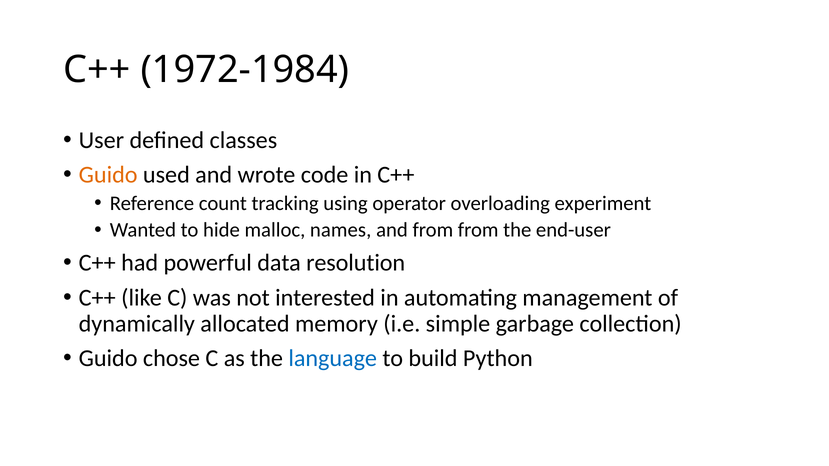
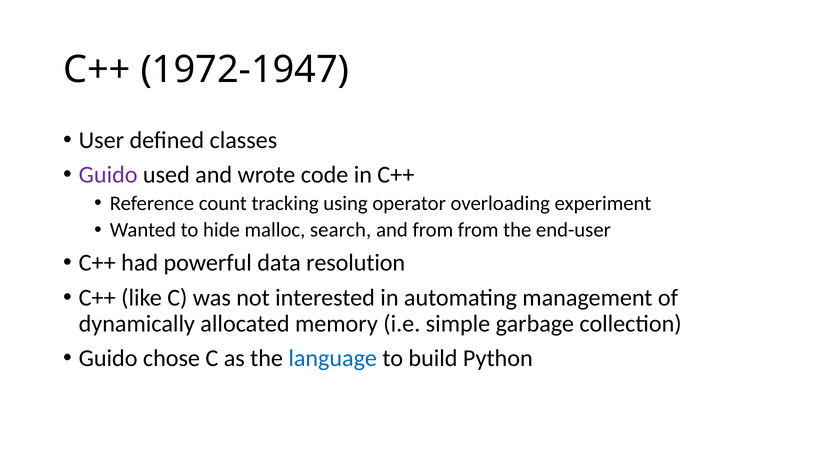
1972-1984: 1972-1984 -> 1972-1947 (245, 70)
Guido colour: orange -> purple (108, 175)
names: names -> search (341, 230)
